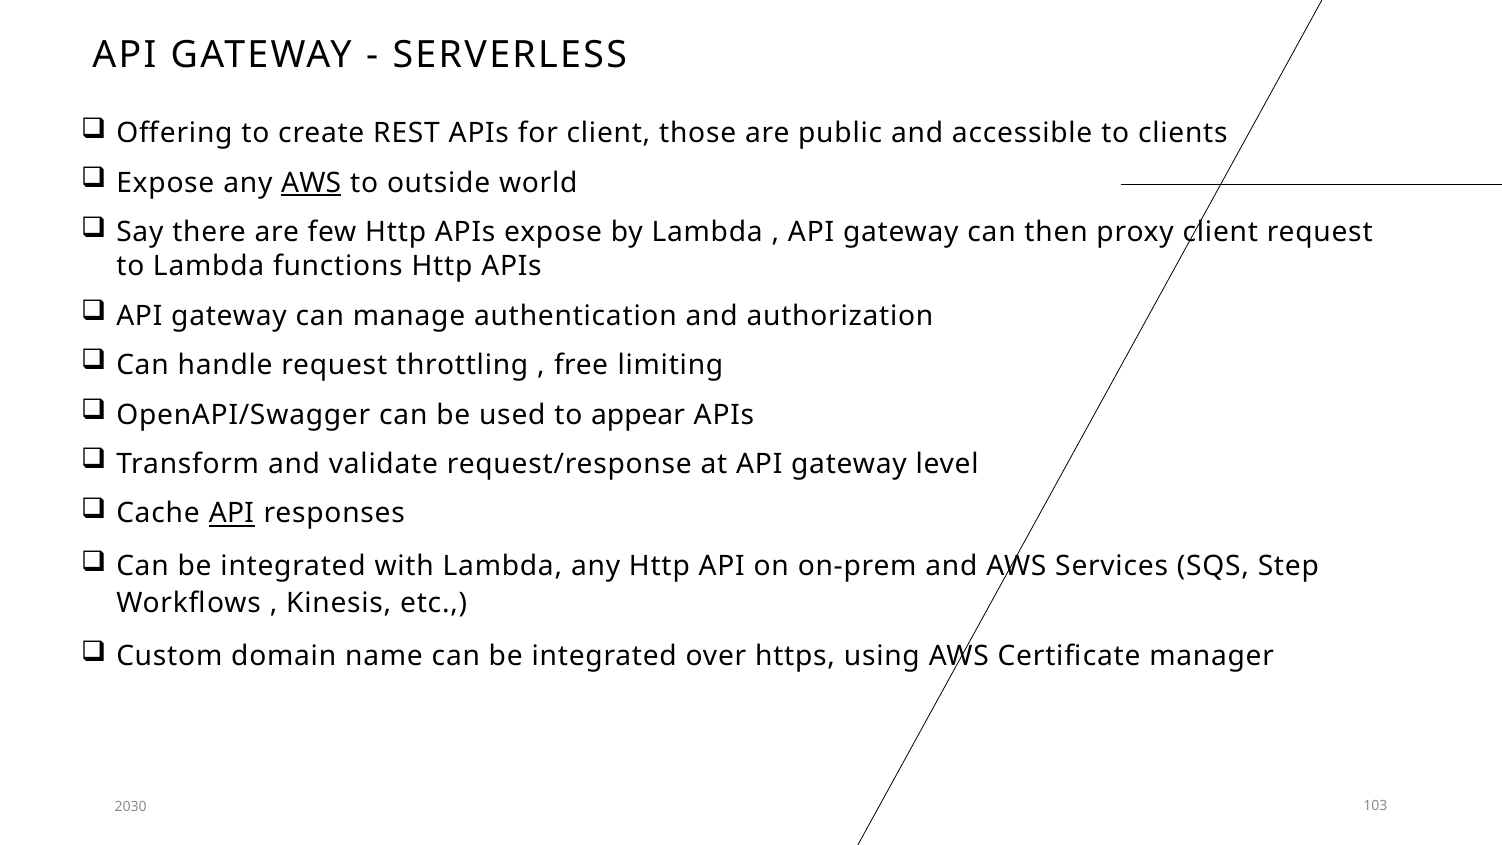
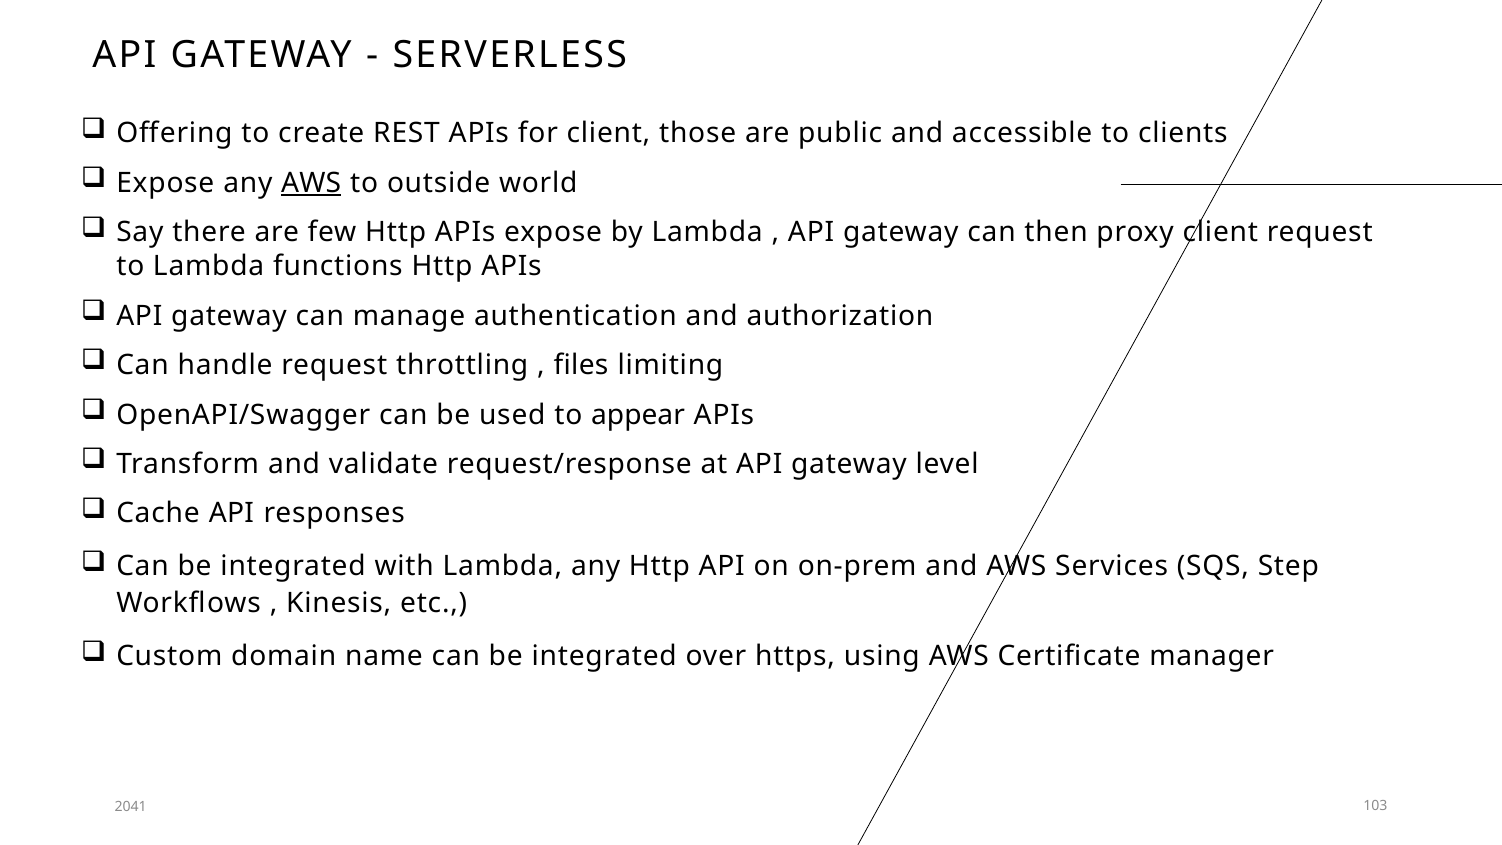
free: free -> files (581, 365)
API underline: present -> none (231, 514)
2030: 2030 -> 2041 (131, 807)
